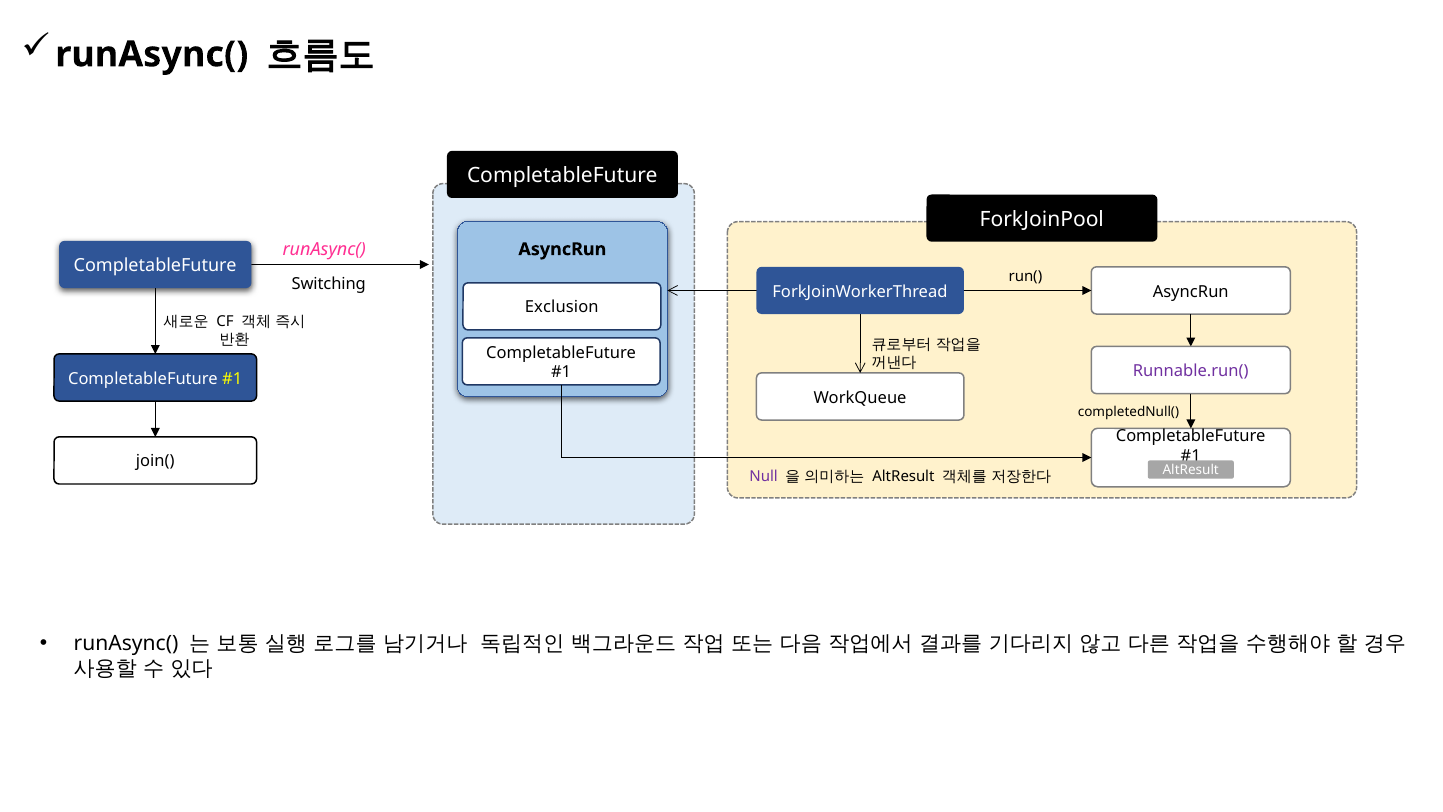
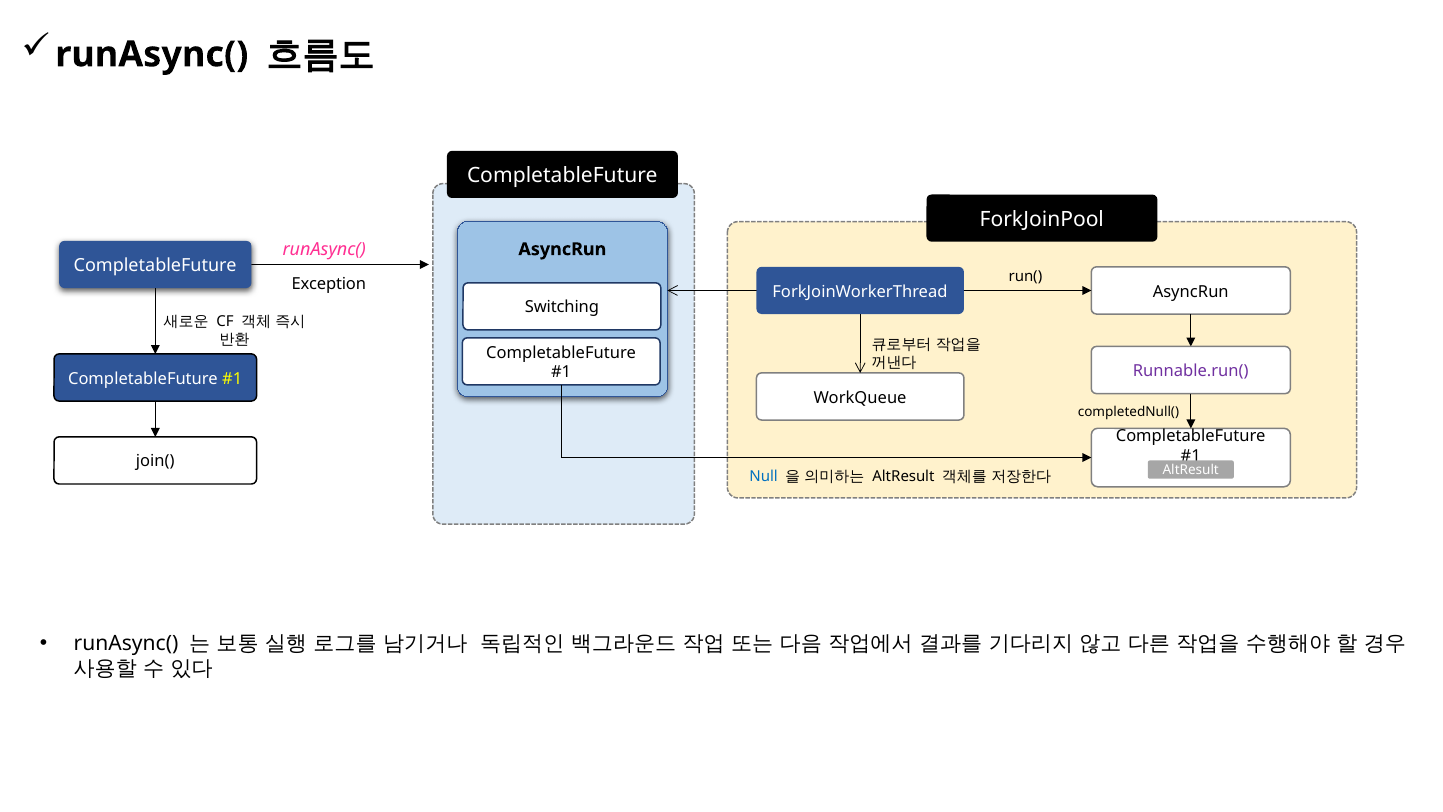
Switching: Switching -> Exception (329, 284)
Exclusion: Exclusion -> Switching (562, 307)
Null colour: purple -> blue (764, 476)
